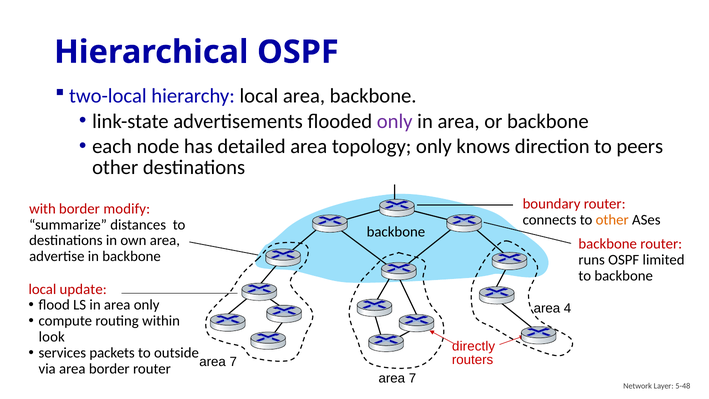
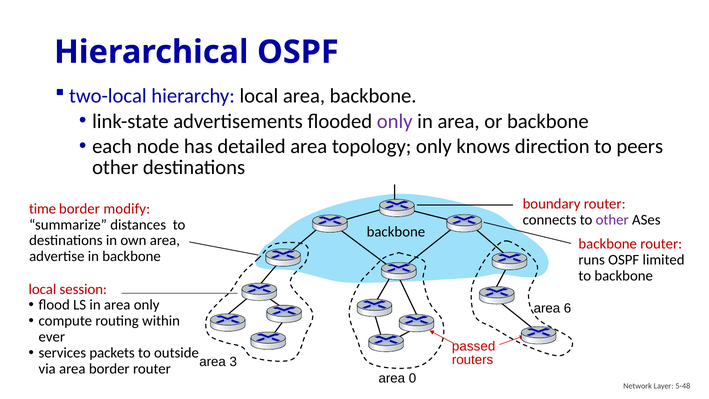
with: with -> time (43, 209)
other colour: orange -> purple (612, 220)
update: update -> session (83, 289)
4: 4 -> 6 (568, 308)
look: look -> ever (52, 337)
directly: directly -> passed (474, 346)
7: 7 -> 3 (233, 362)
7: 7 -> 0 (412, 378)
